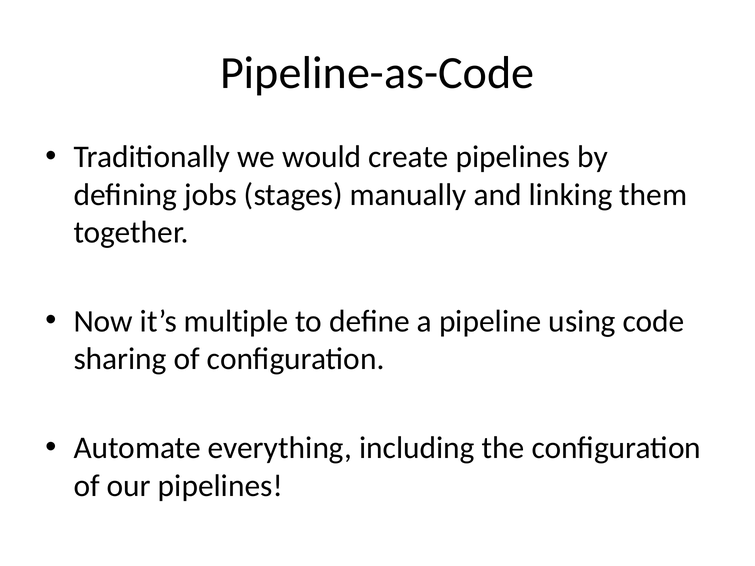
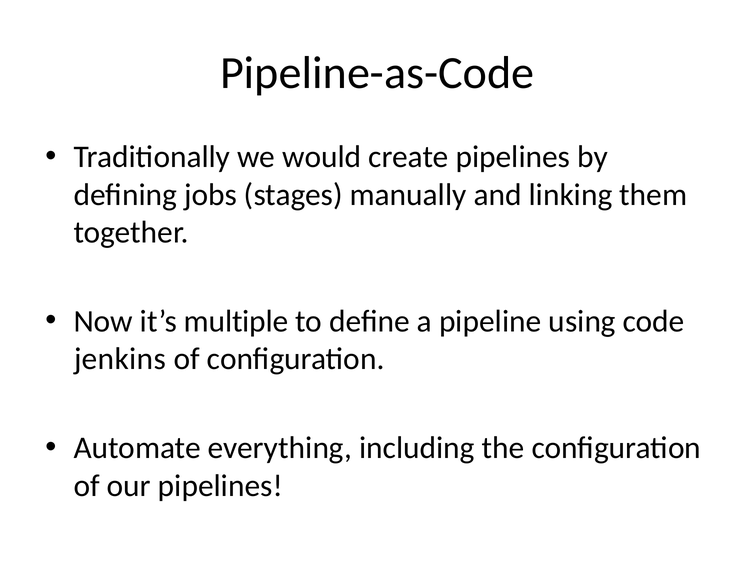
sharing: sharing -> jenkins (120, 359)
